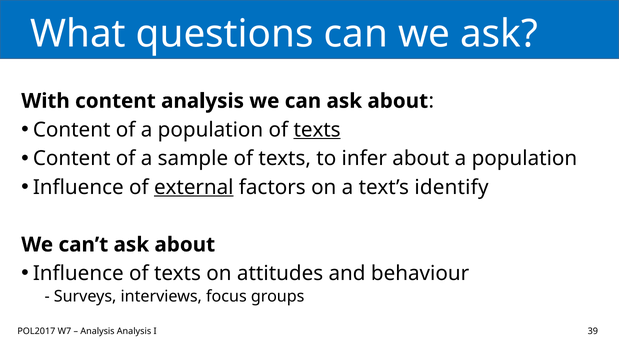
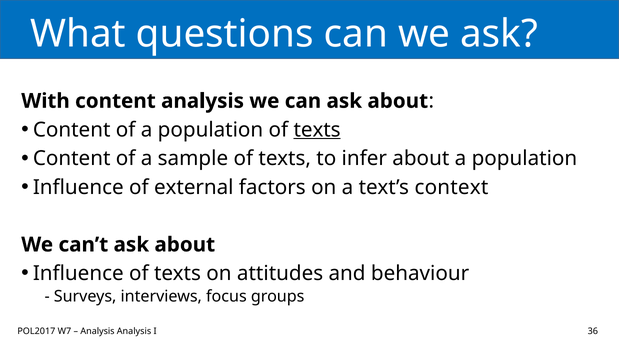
external underline: present -> none (194, 187)
identify: identify -> context (451, 187)
39: 39 -> 36 (593, 331)
